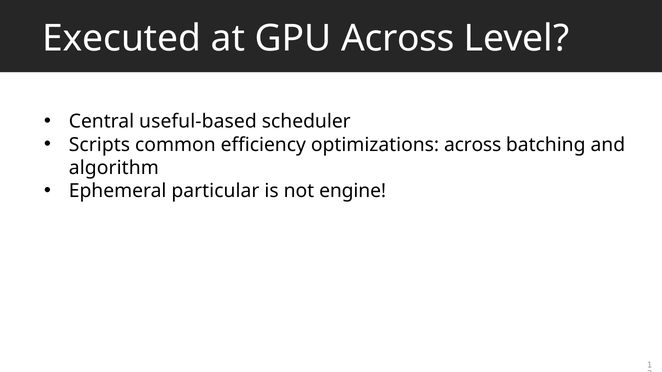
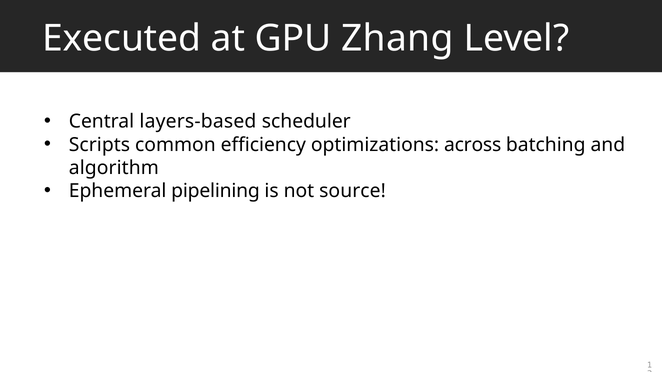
GPU Across: Across -> Zhang (397, 39)
useful-based: useful-based -> layers-based (198, 122)
particular: particular -> pipelining (216, 191)
engine: engine -> source (353, 191)
